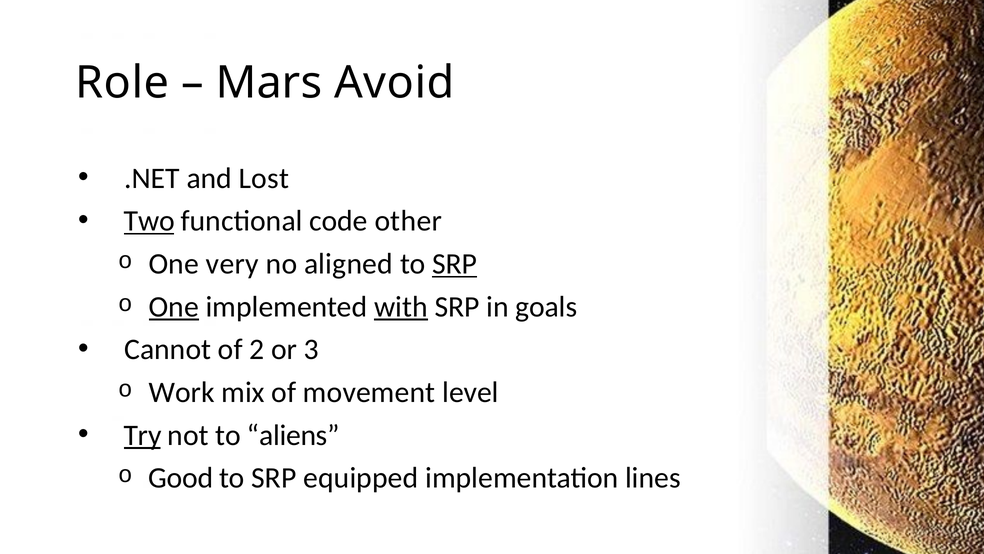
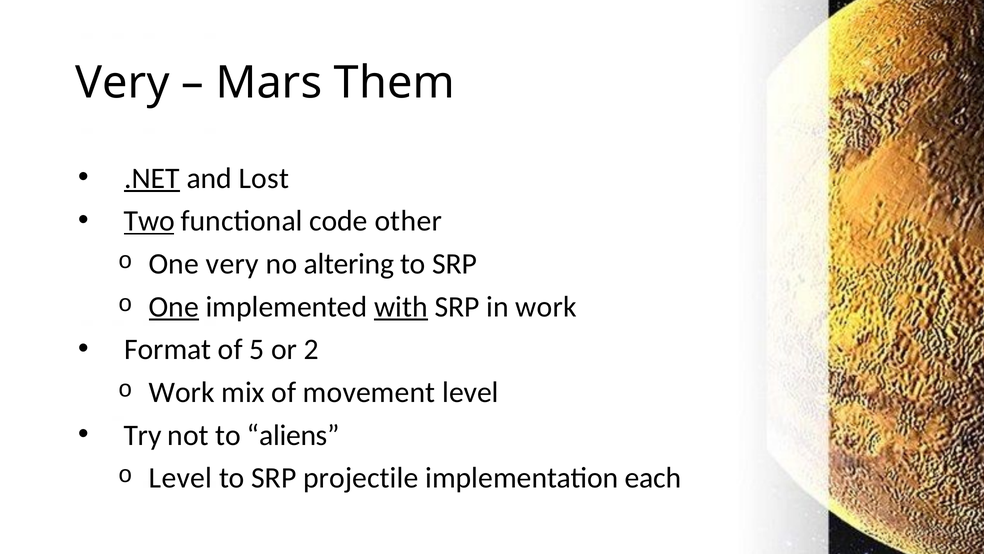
Role: Role -> Very (122, 83)
Avoid: Avoid -> Them (394, 83)
.NET underline: none -> present (152, 178)
aligned: aligned -> altering (349, 264)
SRP underline: present -> none (455, 264)
in goals: goals -> work (546, 306)
Cannot: Cannot -> Format (168, 349)
2: 2 -> 5 (257, 349)
3: 3 -> 2 (311, 349)
Try underline: present -> none (143, 435)
Good: Good -> Level (180, 478)
equipped: equipped -> projectile (361, 478)
lines: lines -> each (653, 478)
